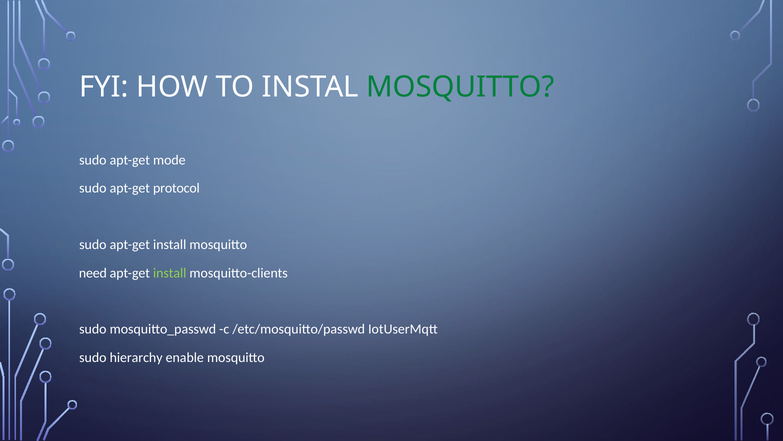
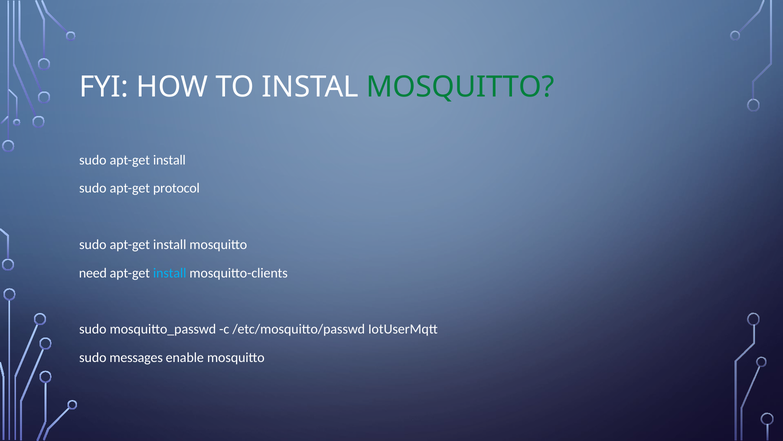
mode: mode -> install (169, 160)
install colour: light green -> light blue (170, 273)
hierarchy: hierarchy -> messages (136, 357)
